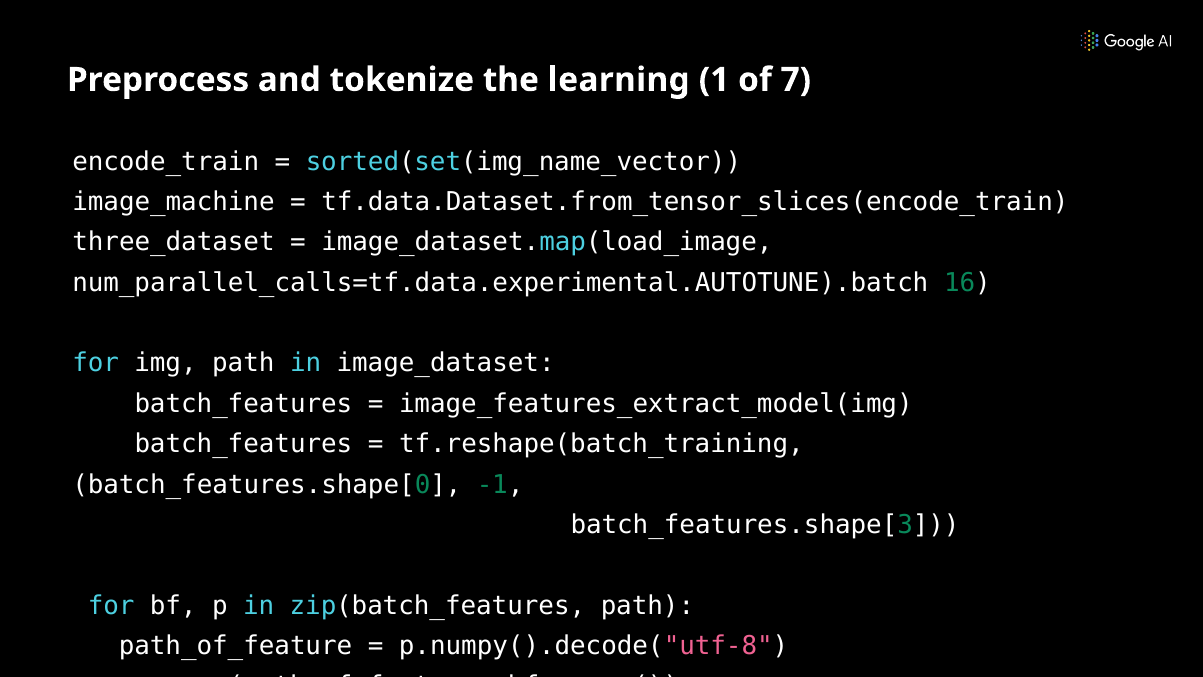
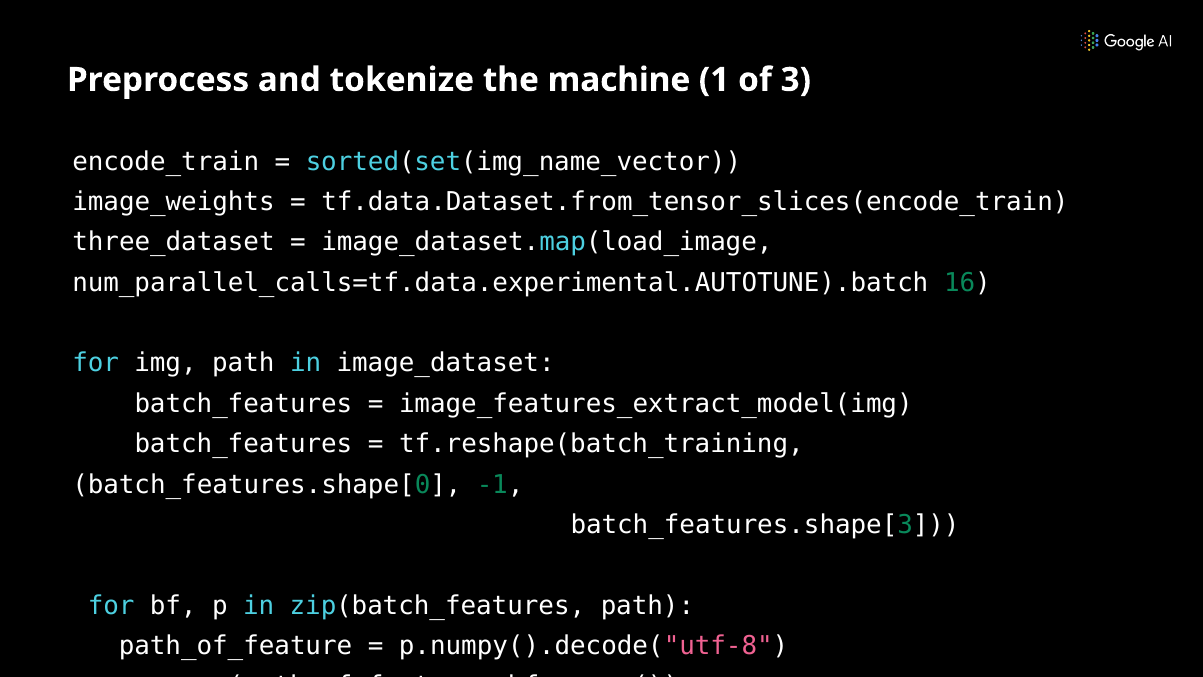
learning: learning -> machine (619, 80)
7: 7 -> 3 (796, 80)
image_machine: image_machine -> image_weights (173, 202)
